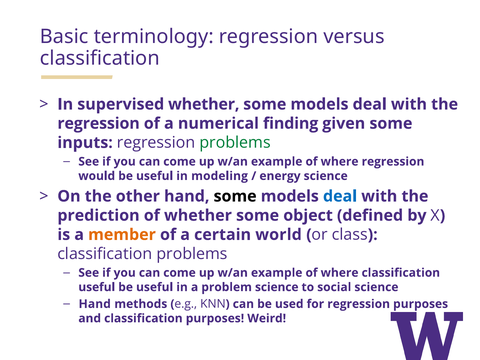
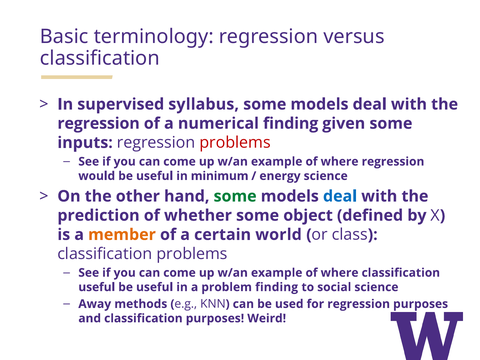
supervised whether: whether -> syllabus (204, 104)
problems colour: green -> red (235, 143)
modeling: modeling -> minimum (220, 176)
some colour: black -> green (235, 196)
problem science: science -> finding (277, 287)
Hand: Hand -> Away (95, 304)
